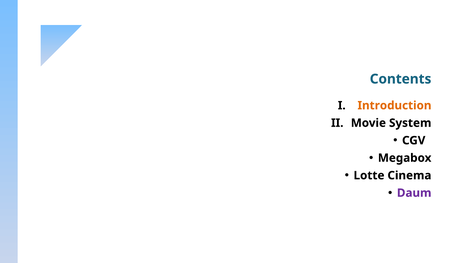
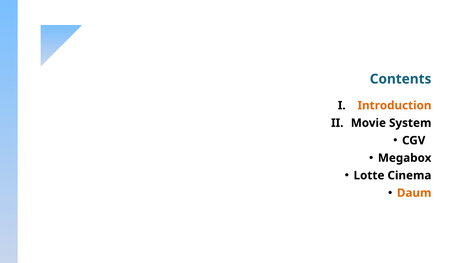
Daum colour: purple -> orange (414, 193)
